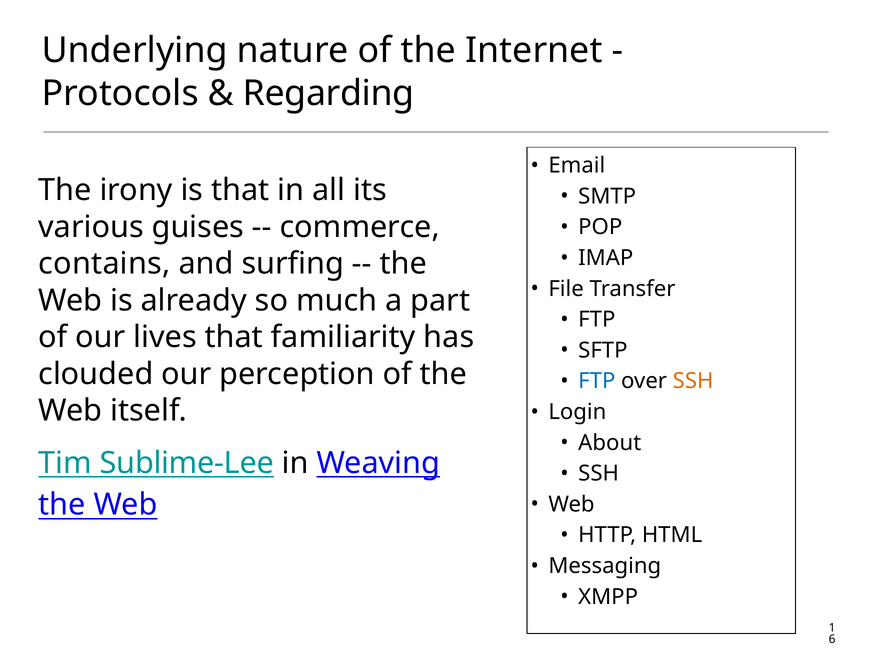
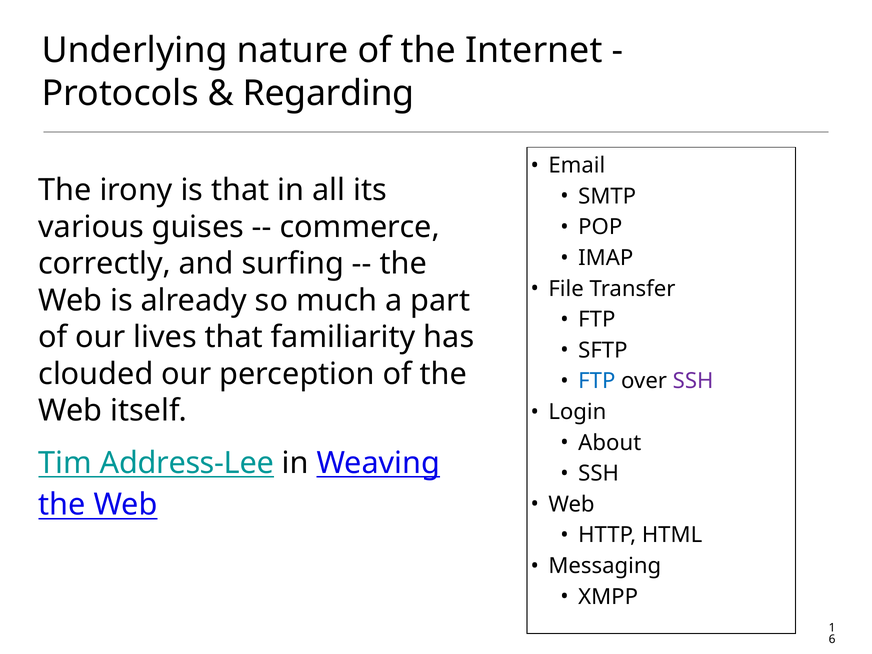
contains: contains -> correctly (105, 264)
SSH colour: orange -> purple (693, 381)
Sublime-Lee: Sublime-Lee -> Address-Lee (187, 463)
